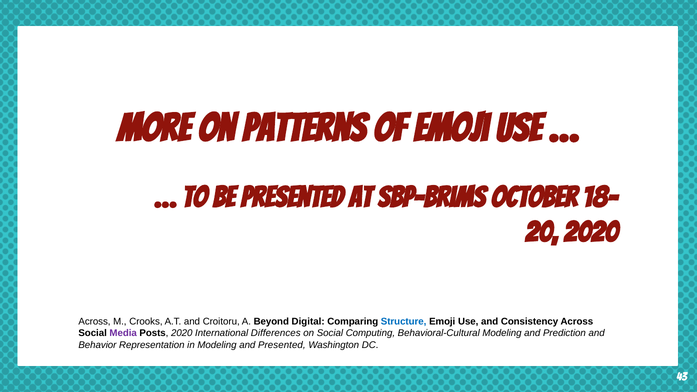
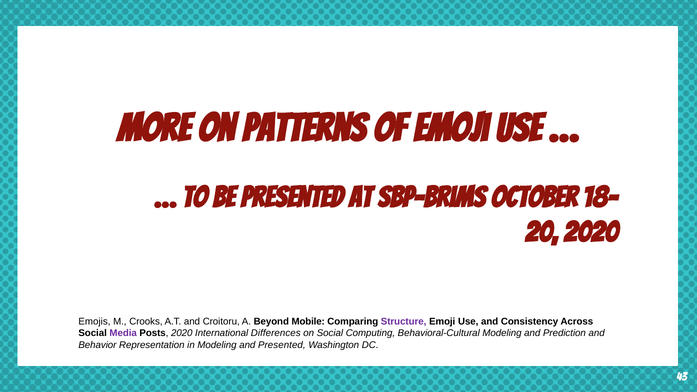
Across: Across -> Emojis (94, 322)
Digital: Digital -> Mobile (308, 322)
Structure colour: blue -> purple (404, 322)
